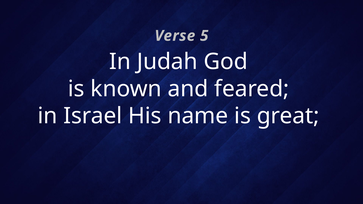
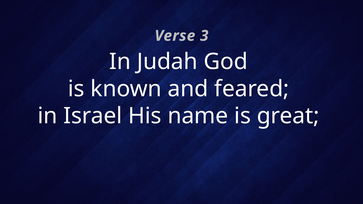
5: 5 -> 3 (204, 36)
